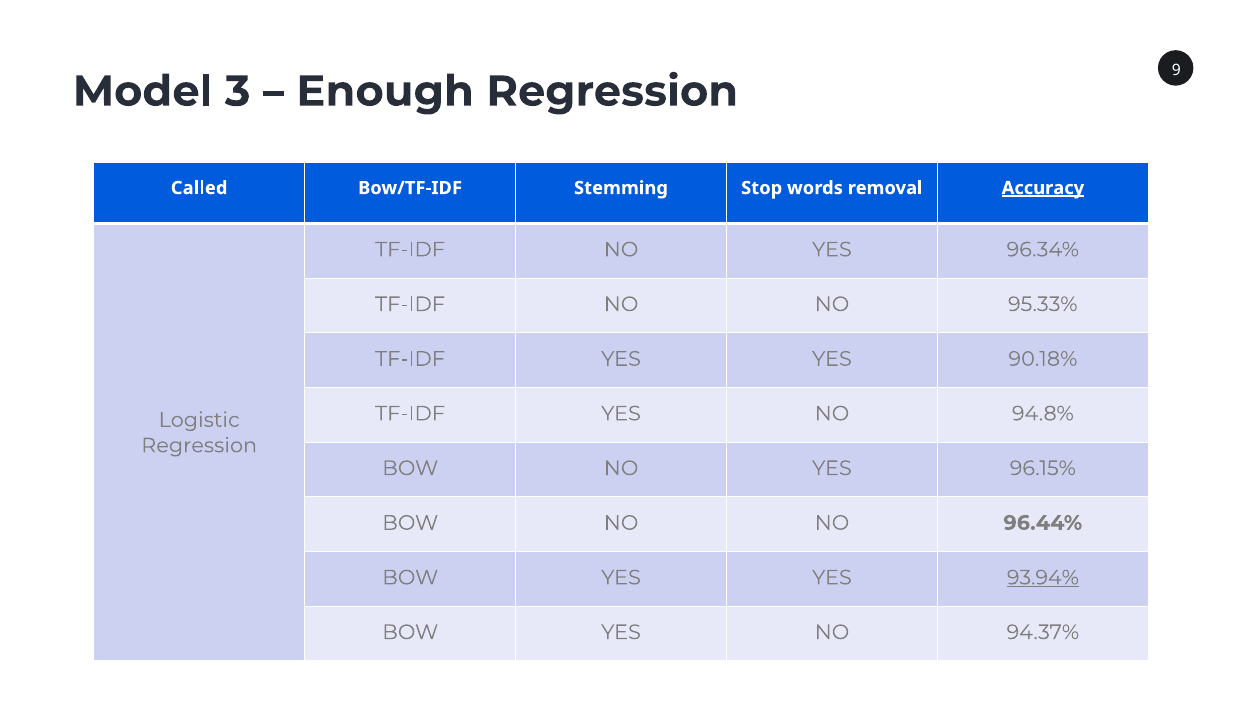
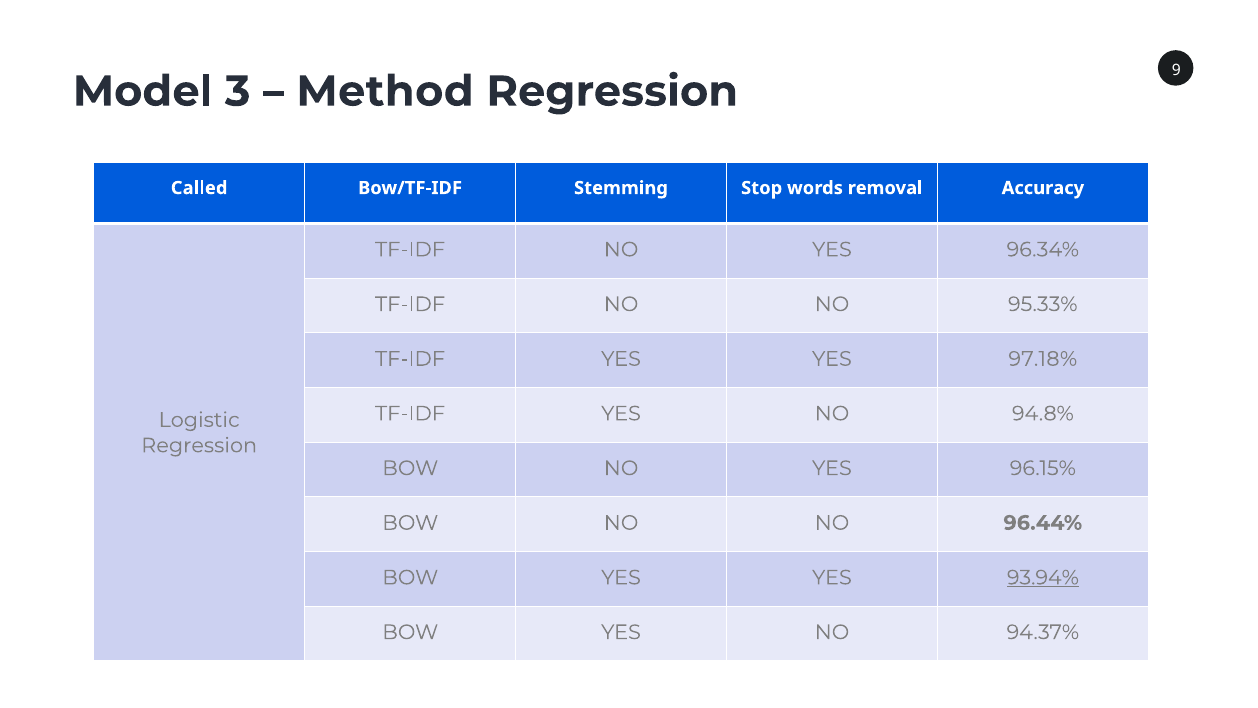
Enough: Enough -> Method (385, 91)
Accuracy underline: present -> none (1043, 188)
90.18%: 90.18% -> 97.18% (1043, 359)
